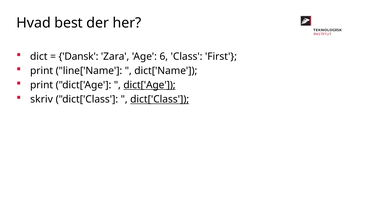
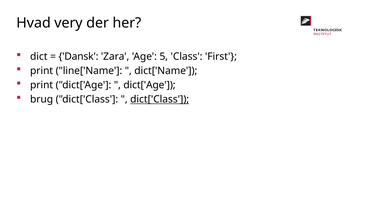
best: best -> very (69, 23)
6: 6 -> 5 (164, 56)
dict['Age underline: present -> none (149, 85)
skriv: skriv -> brug (42, 99)
